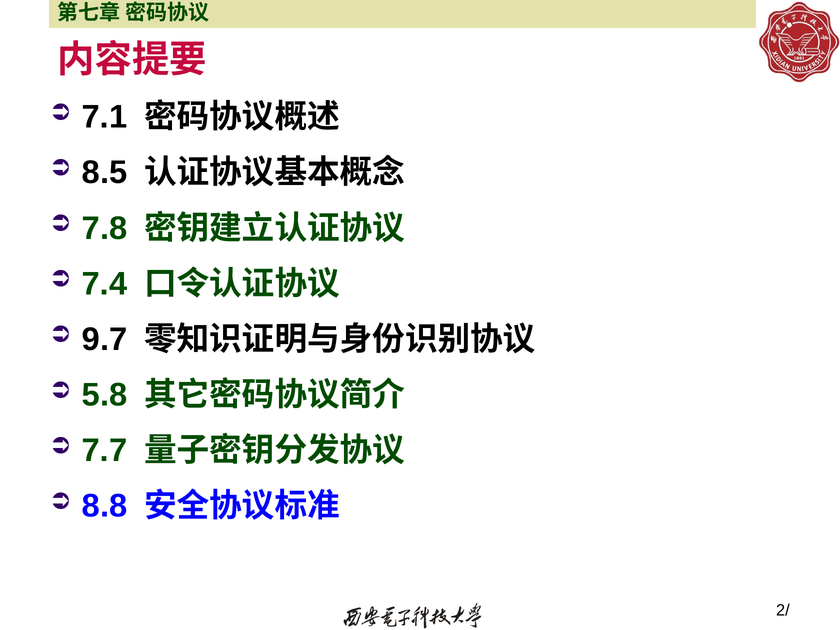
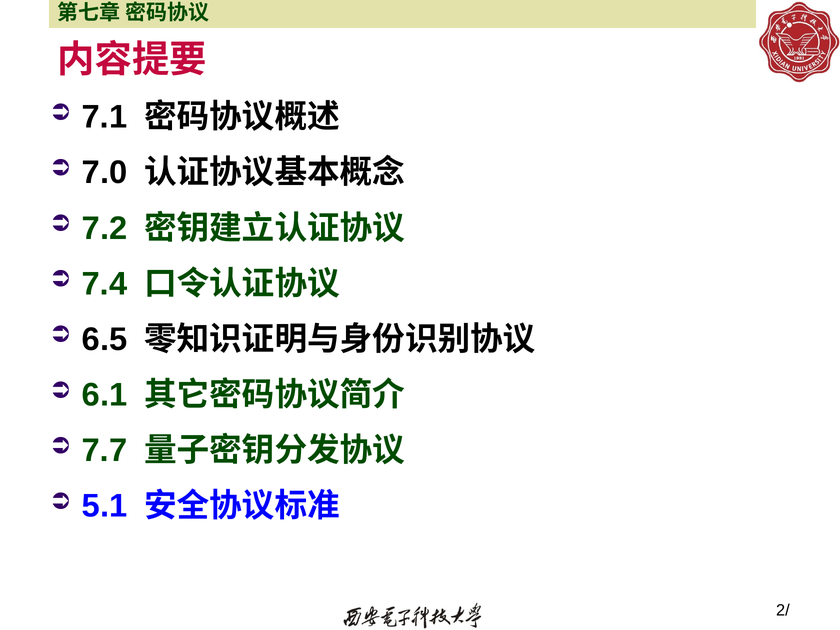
8.5: 8.5 -> 7.0 (105, 173)
7.8: 7.8 -> 7.2 (105, 228)
9.7: 9.7 -> 6.5 (105, 339)
5.8: 5.8 -> 6.1 (105, 395)
8.8: 8.8 -> 5.1 (105, 506)
